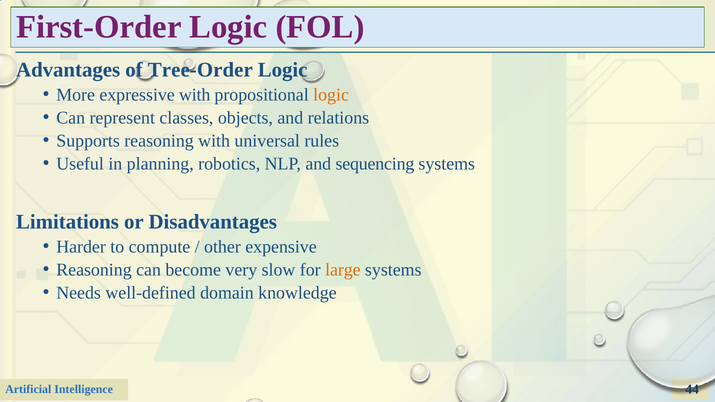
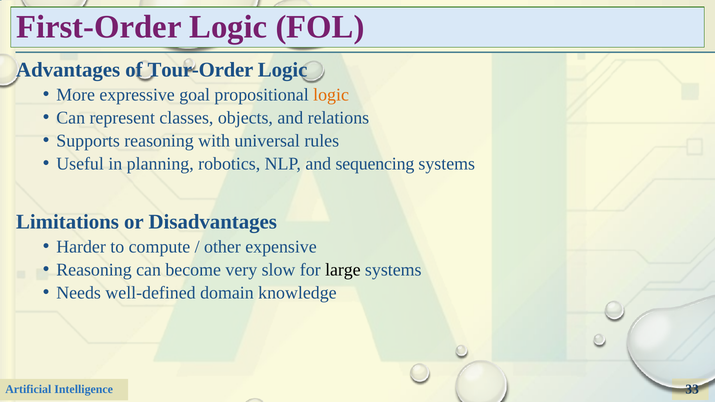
Tree-Order: Tree-Order -> Tour-Order (200, 70)
expressive with: with -> goal (195, 95)
large colour: orange -> black (343, 270)
44: 44 -> 33 (692, 390)
